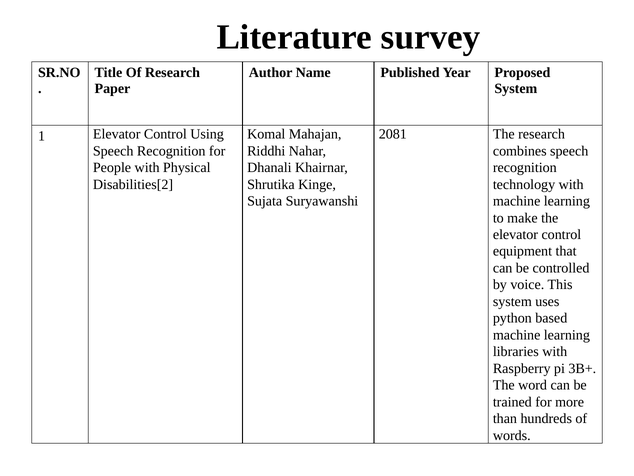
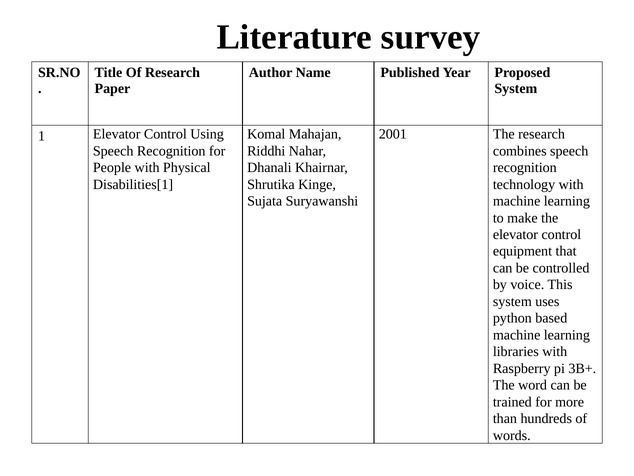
2081: 2081 -> 2001 (393, 134)
Disabilities[2: Disabilities[2 -> Disabilities[1 (133, 184)
